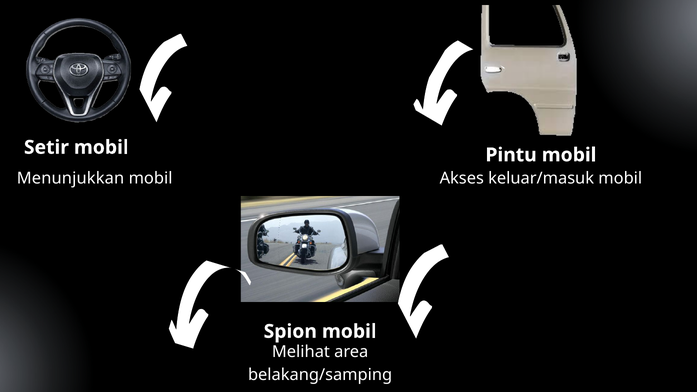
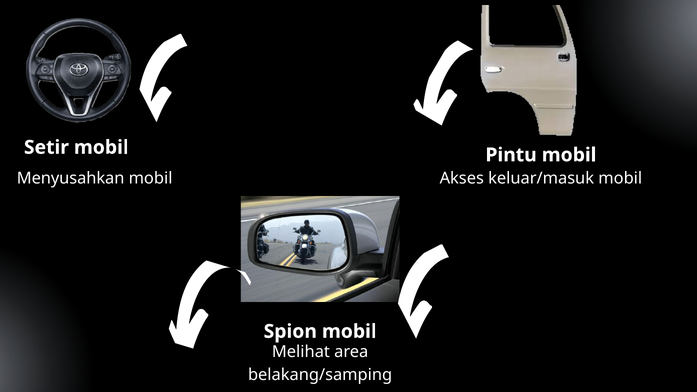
Menunjukkan: Menunjukkan -> Menyusahkan (71, 178)
